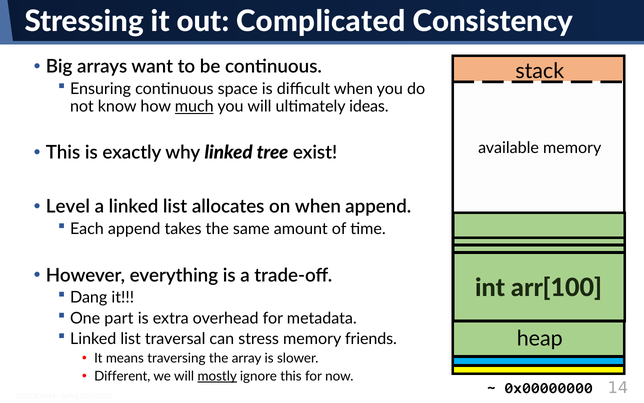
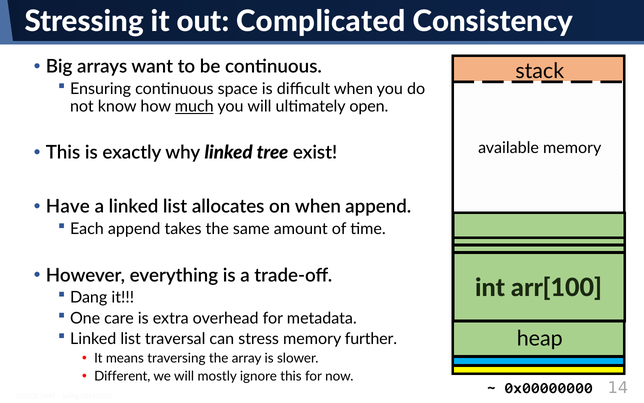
ideas: ideas -> open (369, 106)
Level: Level -> Have (68, 206)
part: part -> care (119, 318)
friends: friends -> further (371, 339)
mostly underline: present -> none (217, 376)
